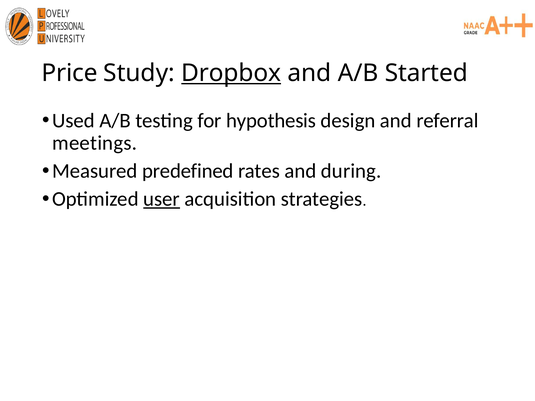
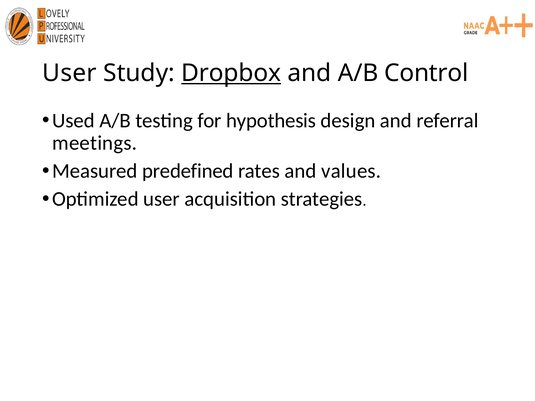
Price: Price -> User (69, 73)
Started: Started -> Control (426, 73)
during: during -> values (351, 171)
user underline: present -> none (162, 199)
